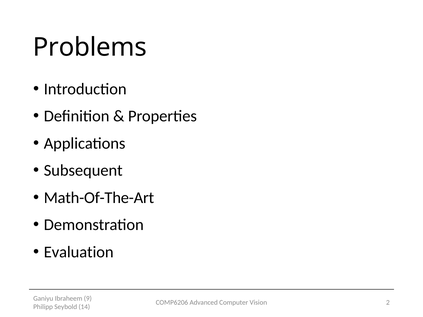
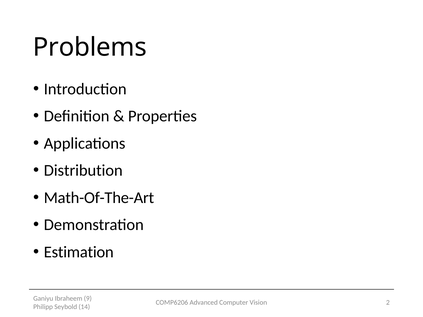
Subsequent: Subsequent -> Distribution (83, 171)
Evaluation: Evaluation -> Estimation (79, 252)
